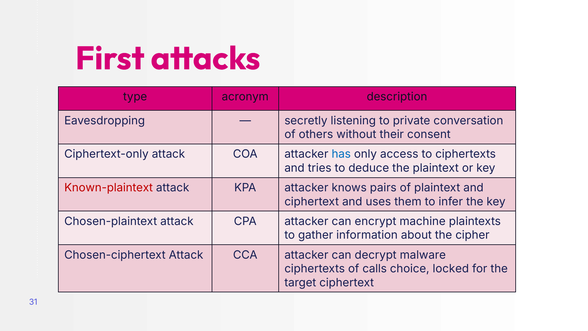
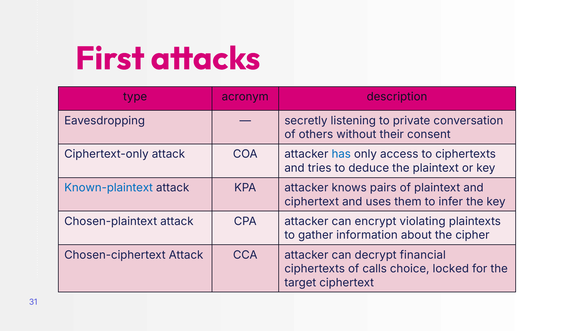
Known-plaintext colour: red -> blue (109, 188)
machine: machine -> violating (423, 221)
malware: malware -> financial (423, 255)
